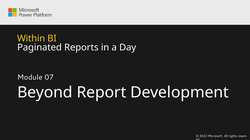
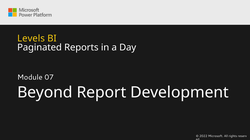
Within: Within -> Levels (31, 39)
